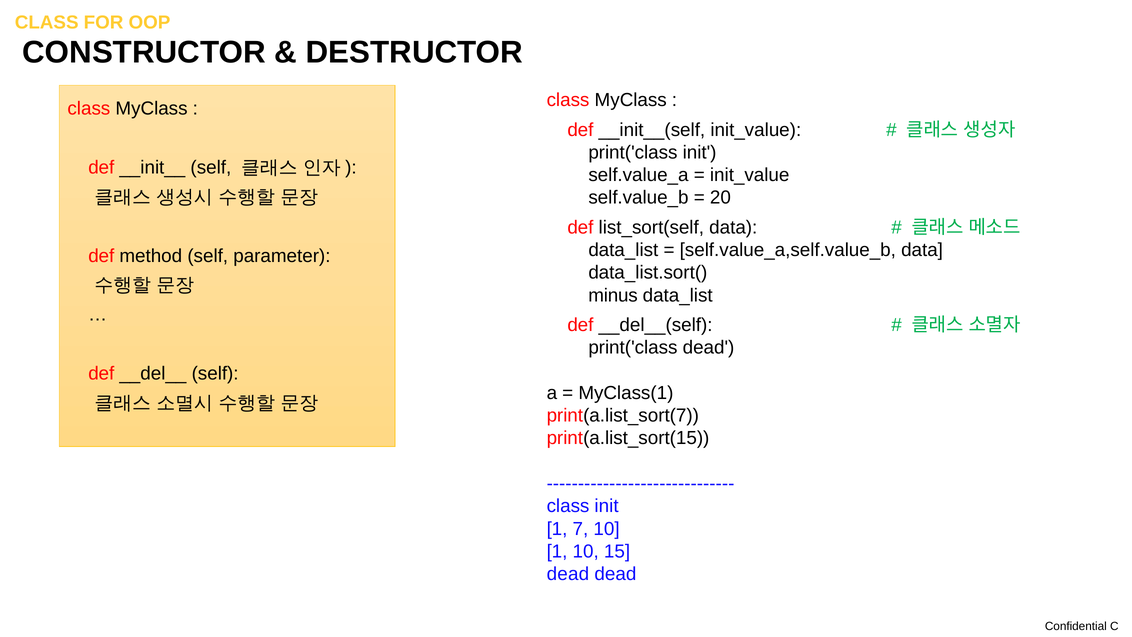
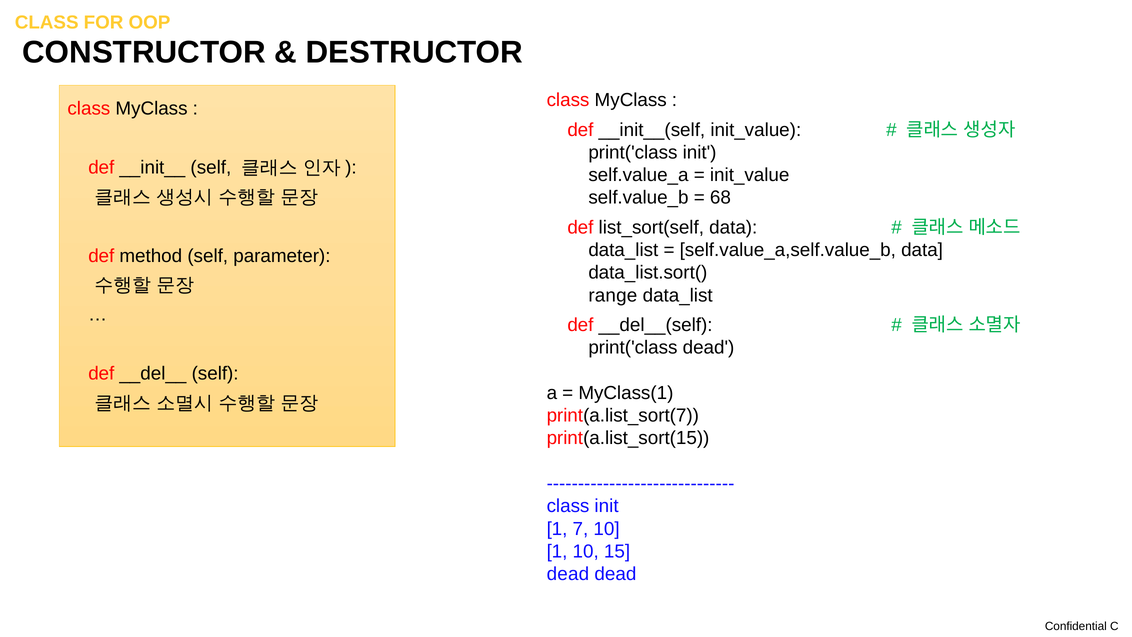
20: 20 -> 68 (720, 198)
minus: minus -> range (613, 295)
